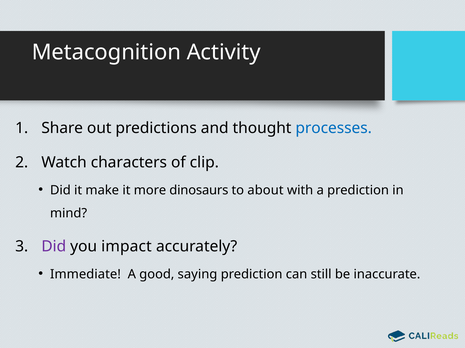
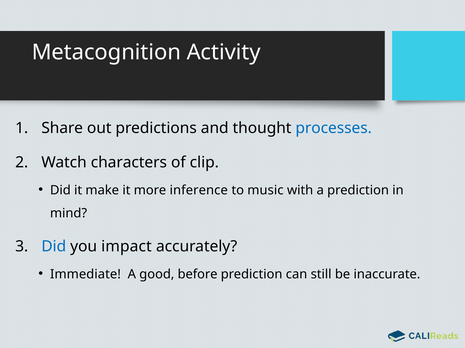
dinosaurs: dinosaurs -> inference (199, 191)
about: about -> music (265, 191)
Did colour: purple -> blue (54, 247)
saying: saying -> before (198, 275)
